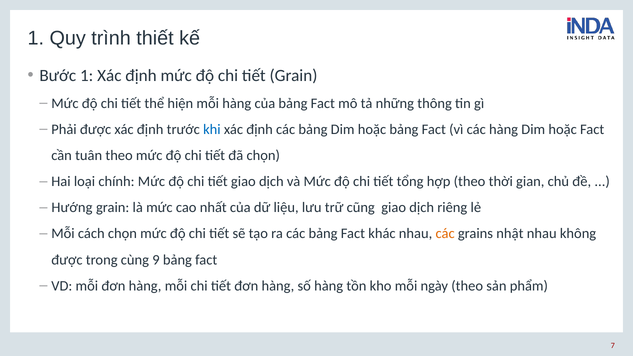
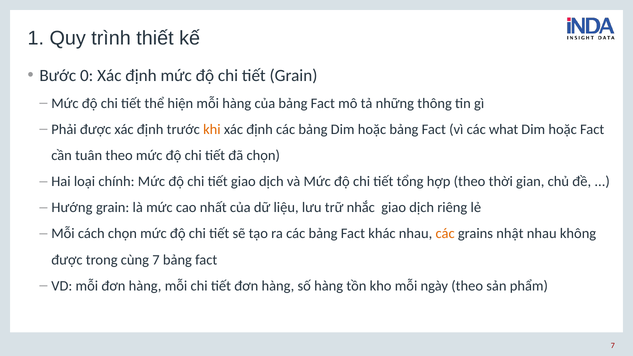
Bước 1: 1 -> 0 (87, 76)
khi colour: blue -> orange (212, 129)
các hàng: hàng -> what (504, 129)
cũng: cũng -> nhắc (361, 208)
cùng 9: 9 -> 7 (156, 260)
